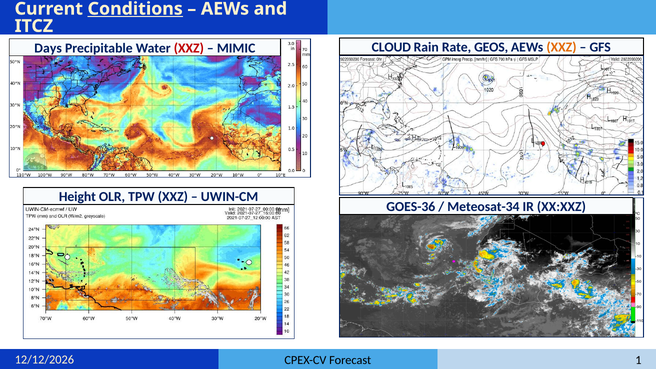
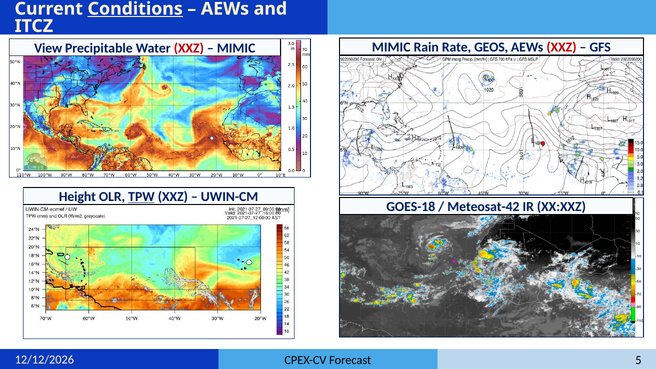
Days: Days -> View (48, 48)
MIMIC CLOUD: CLOUD -> MIMIC (391, 47)
XXZ colour: orange -> red (561, 47)
TPW underline: none -> present (141, 197)
GOES-36: GOES-36 -> GOES-18 (411, 207)
Meteosat-34: Meteosat-34 -> Meteosat-42 (483, 207)
1: 1 -> 5 (638, 360)
